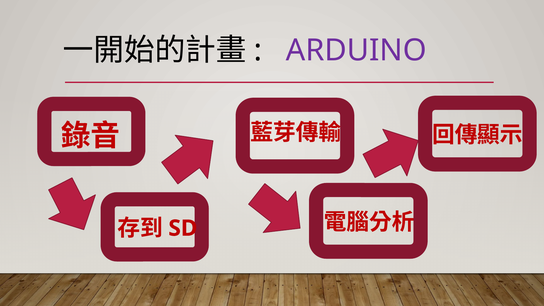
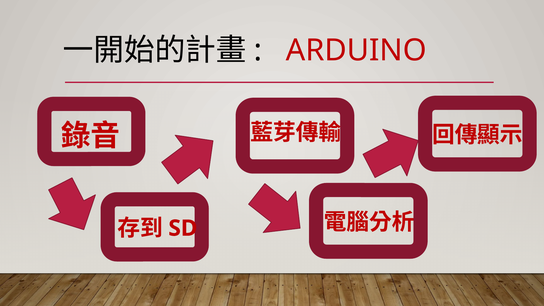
ARDUINO colour: purple -> red (356, 50)
